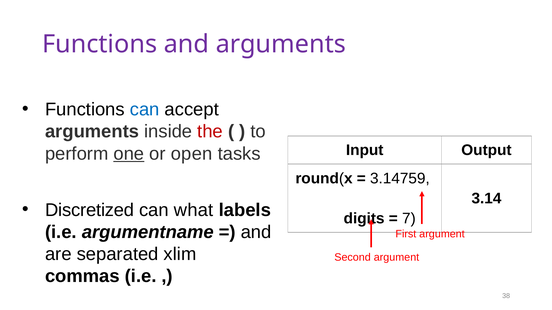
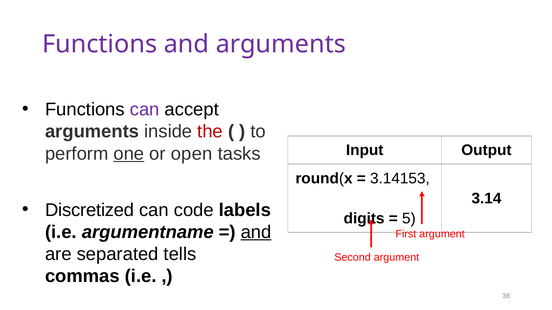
can colour: blue -> purple (145, 110)
3.14759: 3.14759 -> 3.14153 (400, 179)
what: what -> code (194, 210)
7: 7 -> 5 (409, 219)
and underline: none -> present (256, 232)
xlim: xlim -> tells (180, 254)
